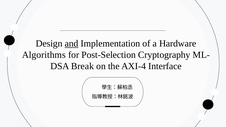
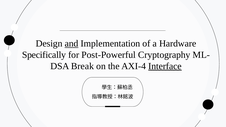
Algorithms: Algorithms -> Specifically (44, 55)
Post-Selection: Post-Selection -> Post-Powerful (109, 55)
Interface underline: none -> present (165, 66)
